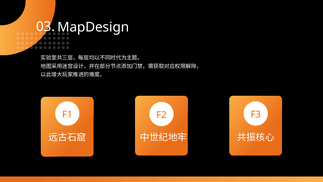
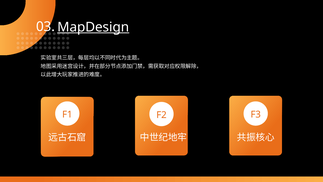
MapDesign underline: none -> present (93, 27)
